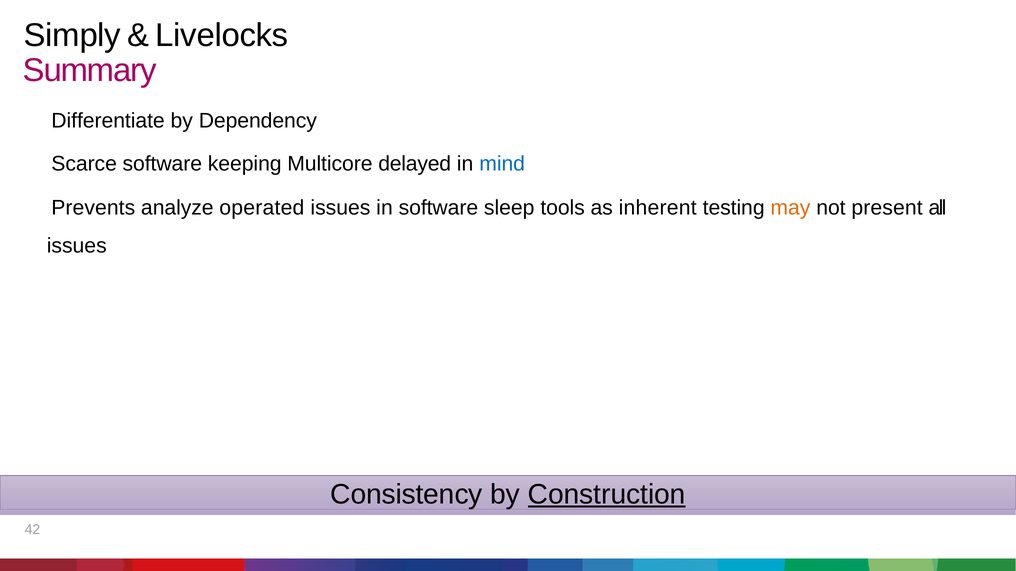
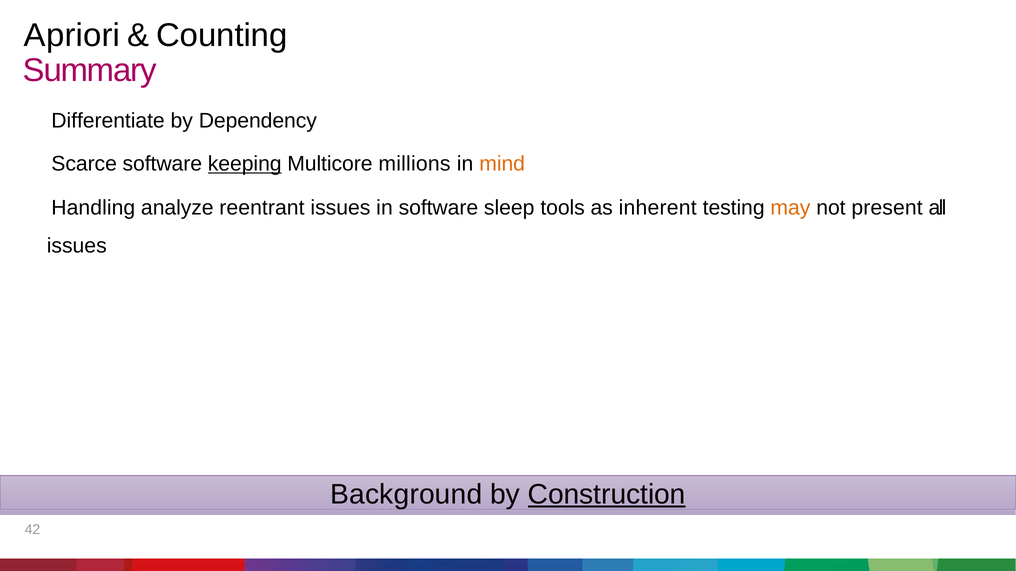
Simply: Simply -> Apriori (72, 35)
Livelocks: Livelocks -> Counting (222, 35)
keeping underline: none -> present (245, 164)
delayed: delayed -> millions (414, 164)
mind colour: blue -> orange (502, 164)
Prevents: Prevents -> Handling (93, 208)
operated: operated -> reentrant (262, 208)
Consistency: Consistency -> Background (406, 495)
